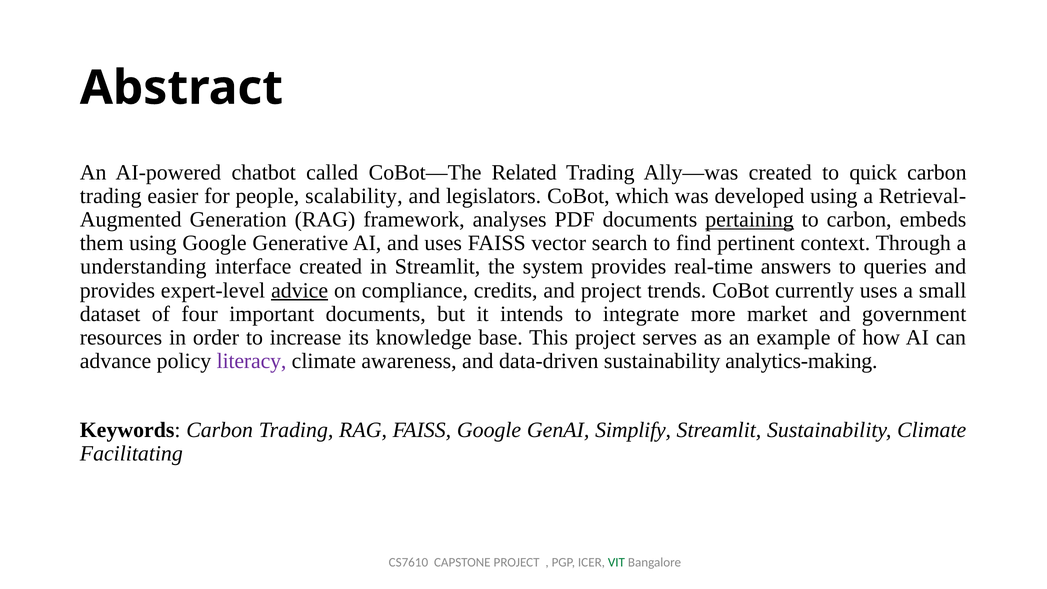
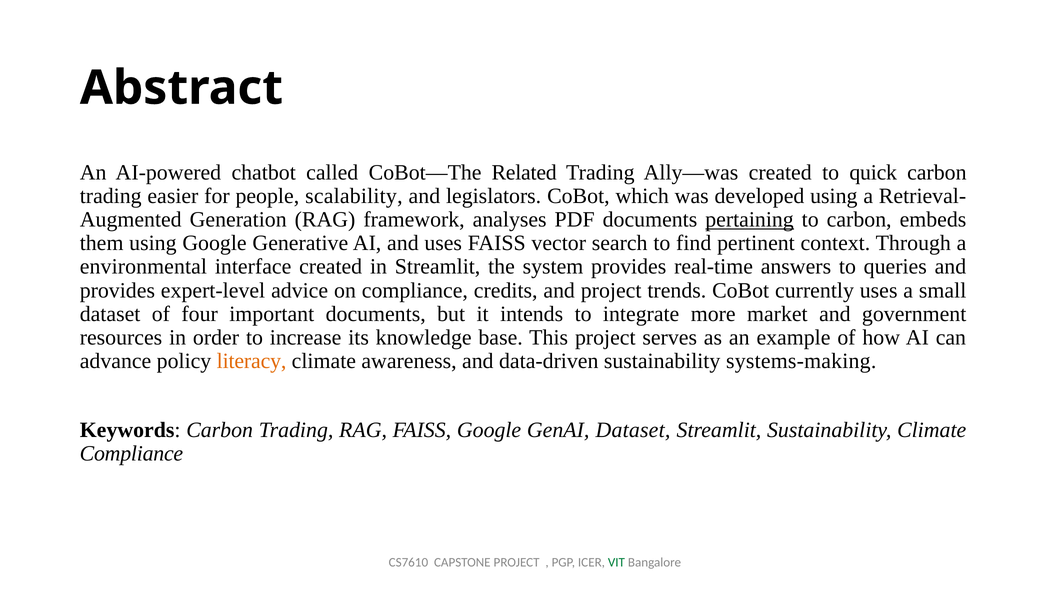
understanding: understanding -> environmental (143, 267)
advice underline: present -> none (300, 290)
literacy colour: purple -> orange (252, 361)
analytics-making: analytics-making -> systems-making (801, 361)
GenAI Simplify: Simplify -> Dataset (633, 430)
Facilitating: Facilitating -> Compliance (131, 454)
